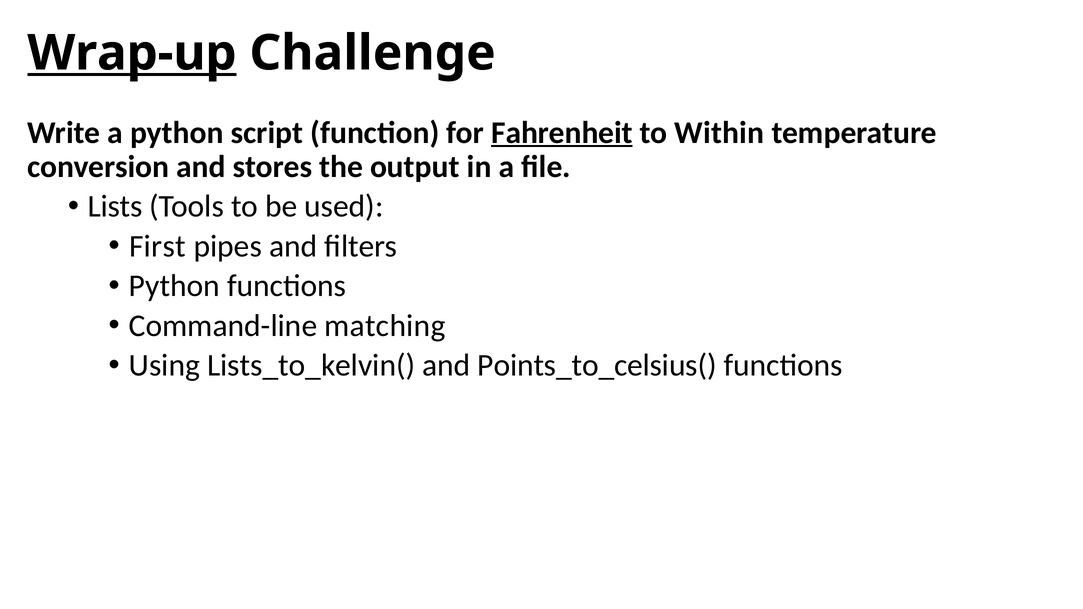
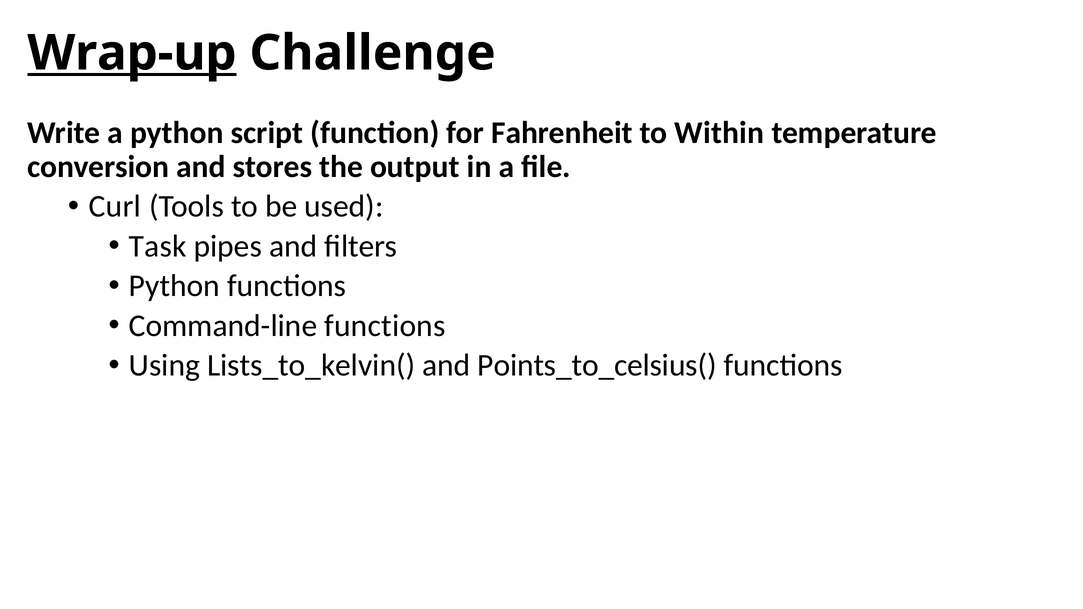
Fahrenheit underline: present -> none (562, 133)
Lists: Lists -> Curl (115, 207)
First: First -> Task (158, 246)
Command-line matching: matching -> functions (385, 326)
